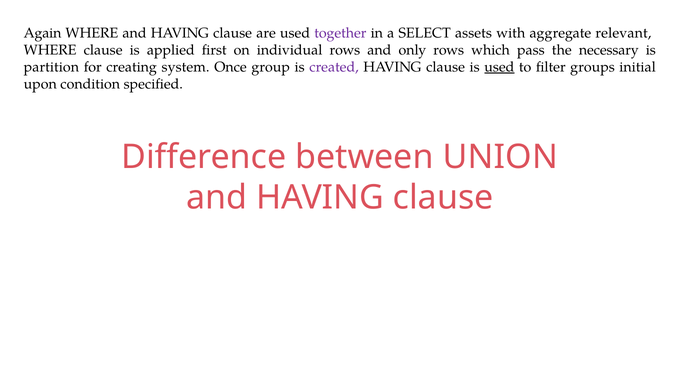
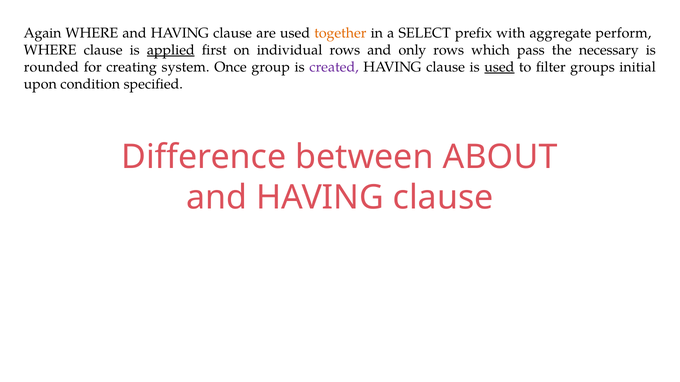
together colour: purple -> orange (340, 33)
assets: assets -> prefix (474, 33)
relevant: relevant -> perform (623, 33)
applied underline: none -> present (171, 50)
partition: partition -> rounded (51, 67)
UNION: UNION -> ABOUT (500, 157)
